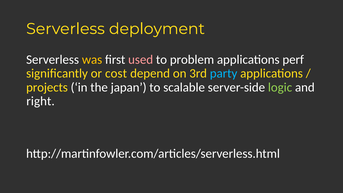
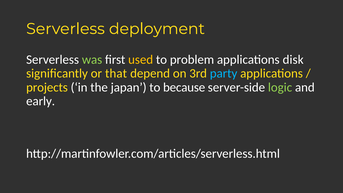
was colour: yellow -> light green (92, 60)
used colour: pink -> yellow (141, 60)
perf: perf -> disk (293, 60)
cost: cost -> that (116, 73)
scalable: scalable -> because (184, 87)
right: right -> early (41, 101)
